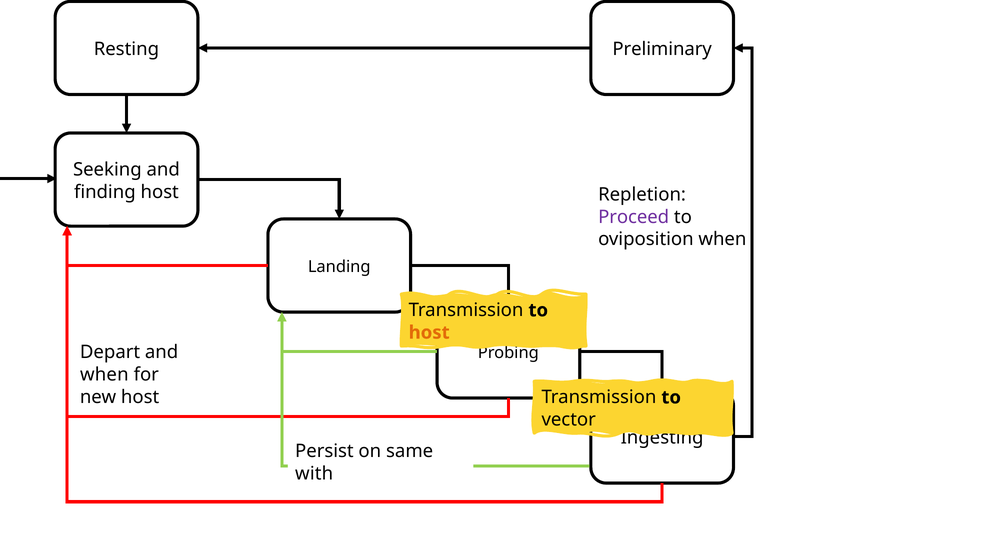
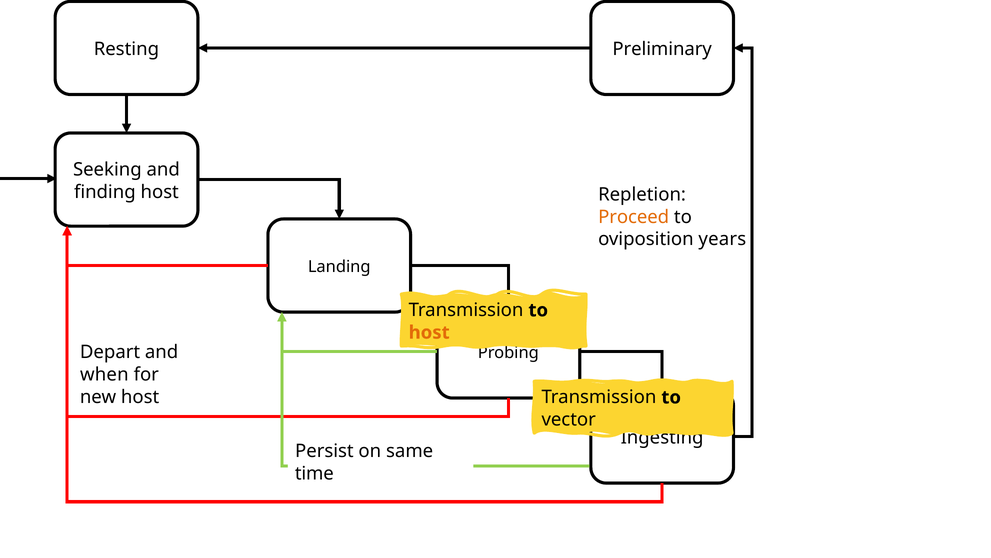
Proceed colour: purple -> orange (634, 217)
oviposition when: when -> years (722, 239)
with: with -> time (314, 473)
